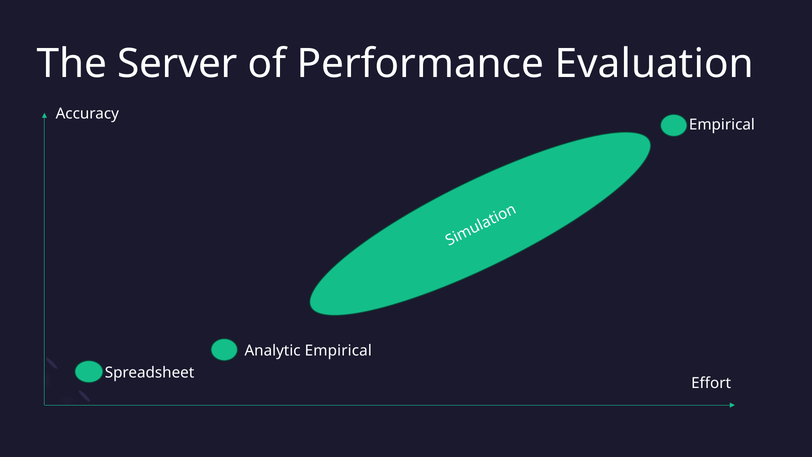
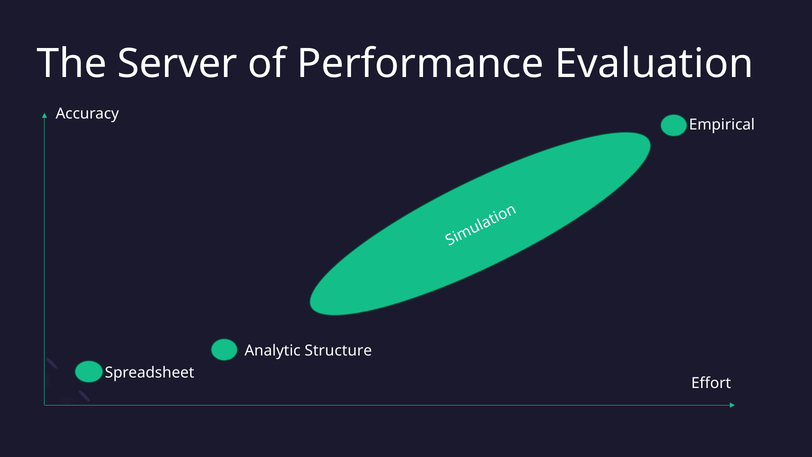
Analytic Empirical: Empirical -> Structure (338, 350)
